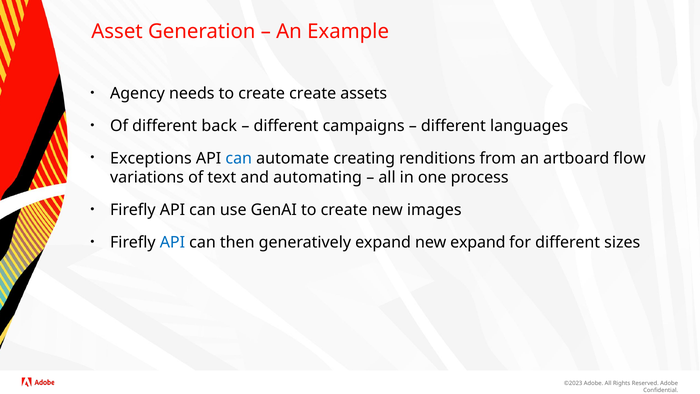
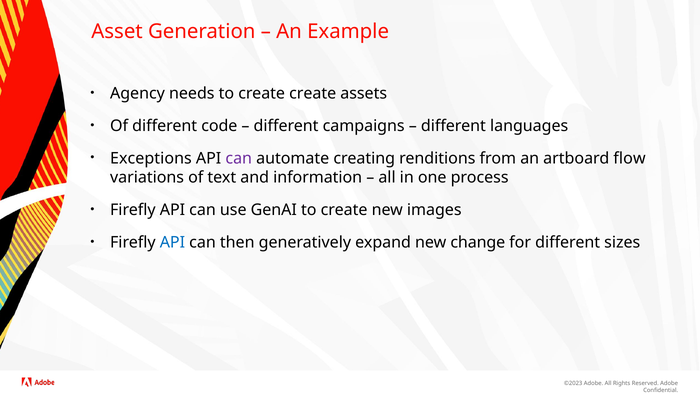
back: back -> code (219, 126)
can colour: blue -> purple (239, 158)
automating: automating -> information (318, 177)
new expand: expand -> change (478, 242)
